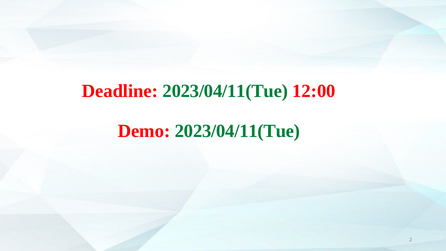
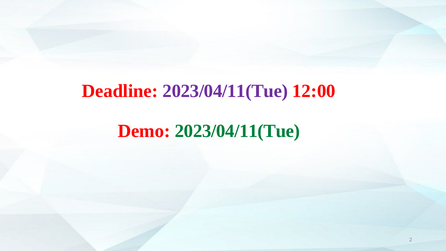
2023/04/11(Tue colour: green -> purple (225, 91)
